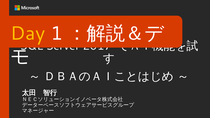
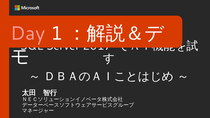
Day colour: yellow -> pink (28, 33)
